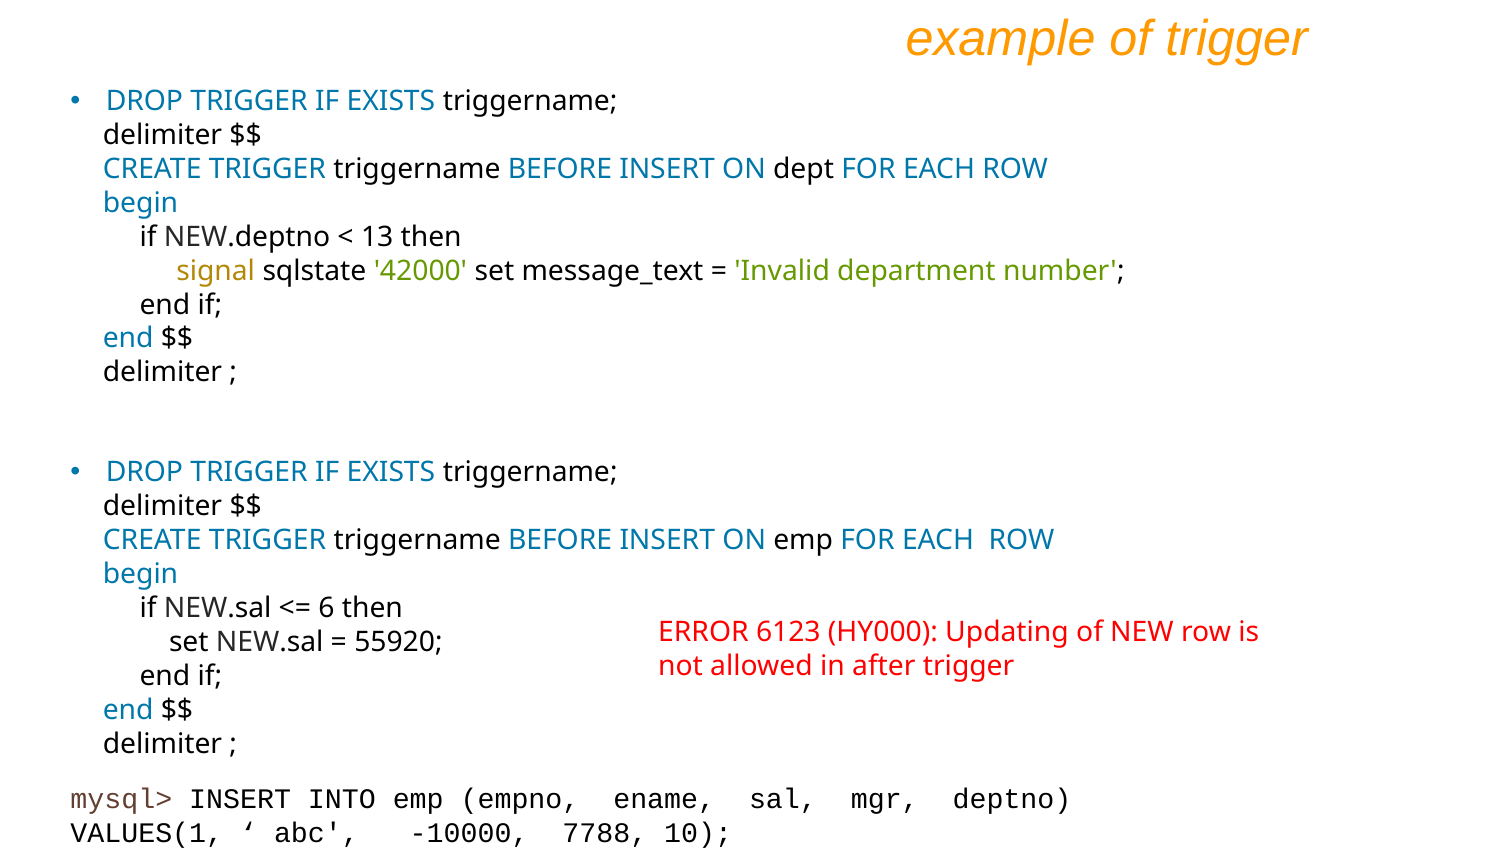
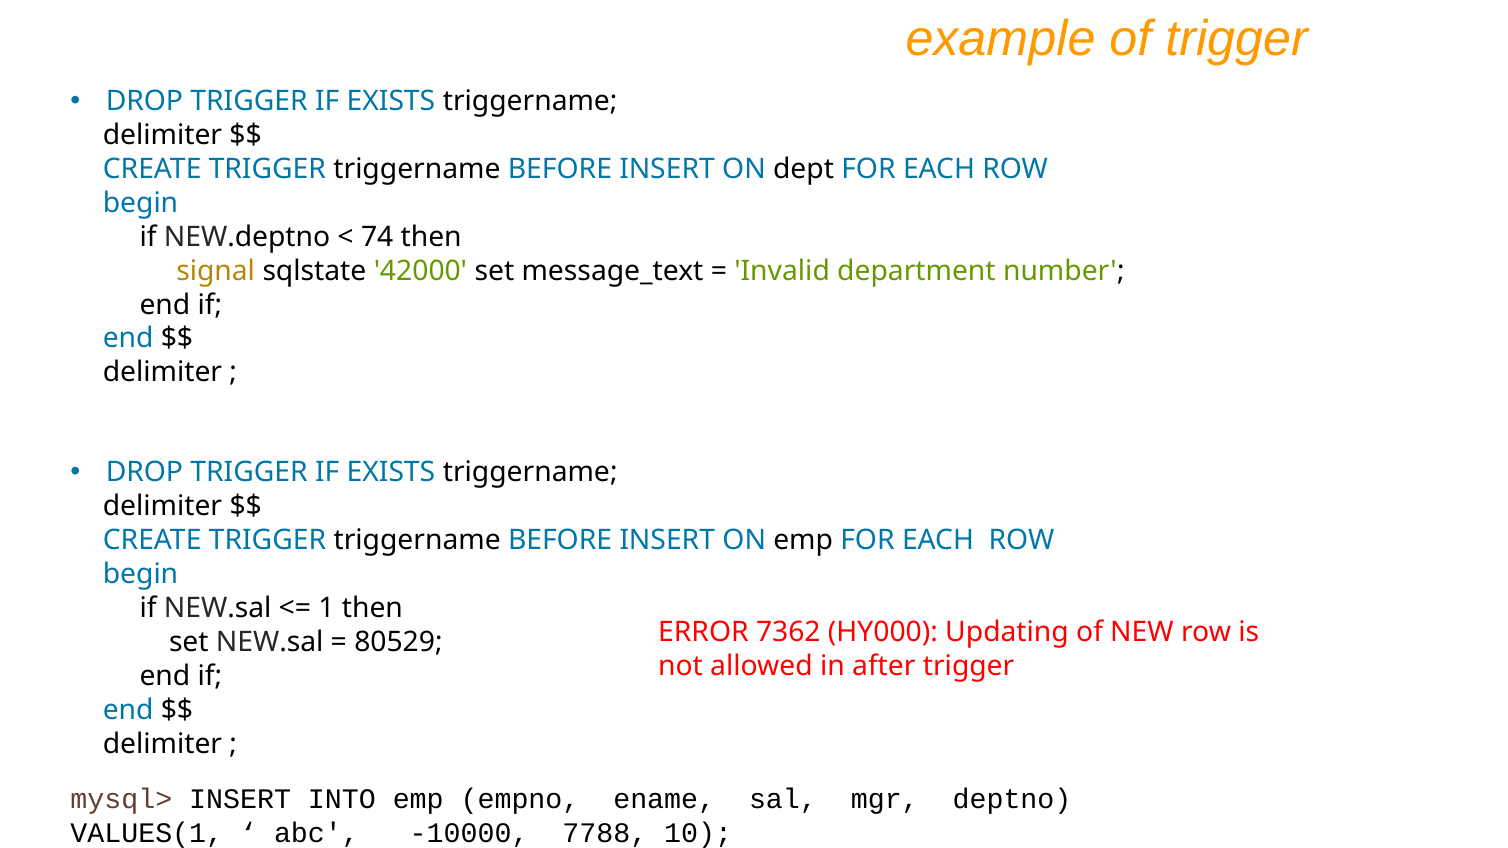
13: 13 -> 74 (377, 237)
6: 6 -> 1 (327, 608)
6123: 6123 -> 7362 (788, 633)
55920: 55920 -> 80529 (398, 642)
